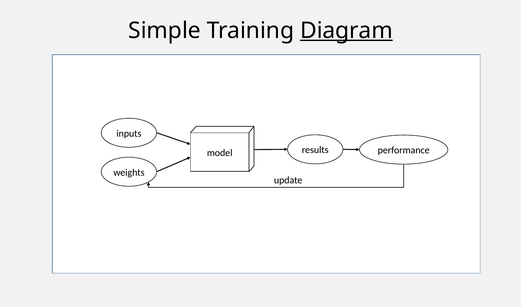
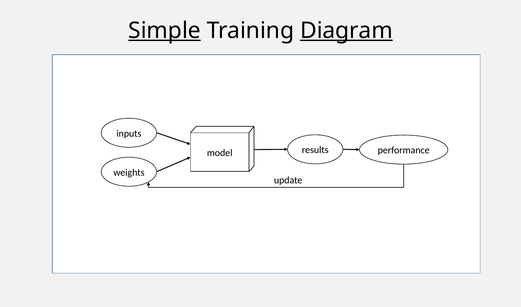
Simple underline: none -> present (164, 30)
